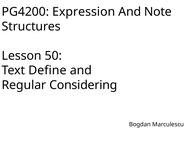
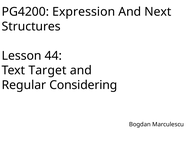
Note: Note -> Next (158, 12)
50: 50 -> 44 (53, 56)
Define: Define -> Target (47, 70)
